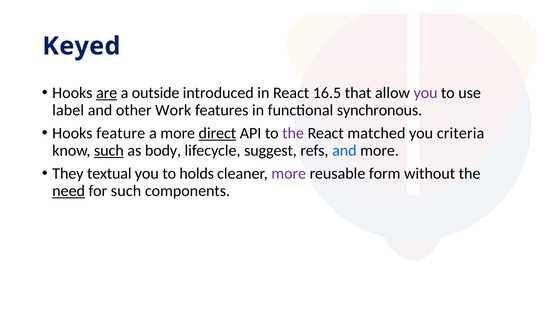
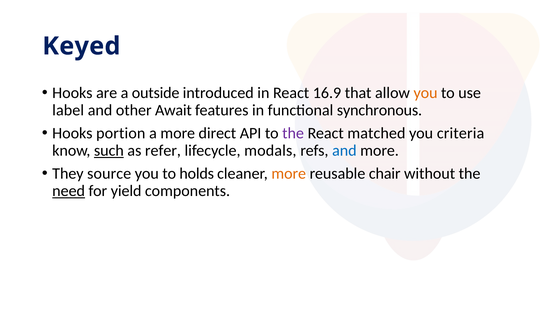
are underline: present -> none (107, 93)
16.5: 16.5 -> 16.9 (327, 93)
you colour: purple -> orange (426, 93)
Work: Work -> Await (173, 110)
feature: feature -> portion (121, 133)
direct underline: present -> none (217, 133)
body: body -> refer (163, 151)
suggest: suggest -> modals (270, 151)
textual: textual -> source (109, 174)
more colour: purple -> orange (289, 174)
form: form -> chair (385, 174)
for such: such -> yield (126, 191)
